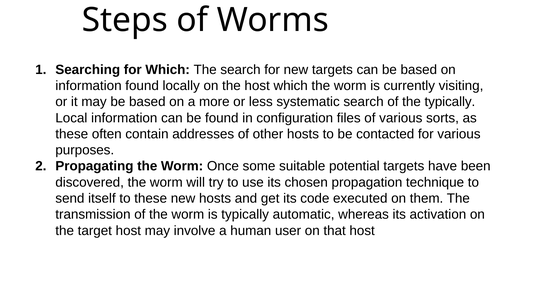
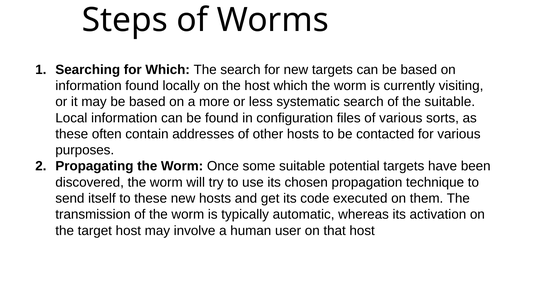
the typically: typically -> suitable (450, 102)
